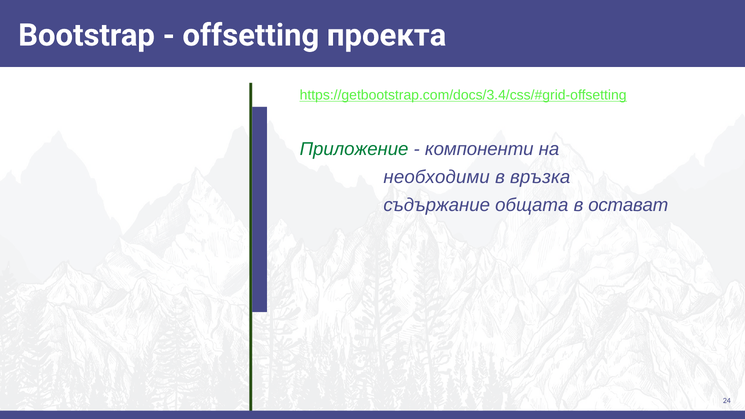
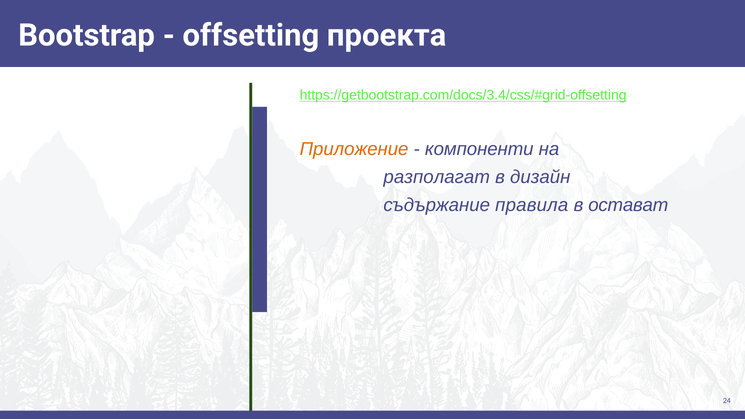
Приложение colour: green -> orange (354, 149)
необходими: необходими -> разполагат (437, 177)
връзка: връзка -> дизайн (540, 177)
общата: общата -> правила (532, 205)
